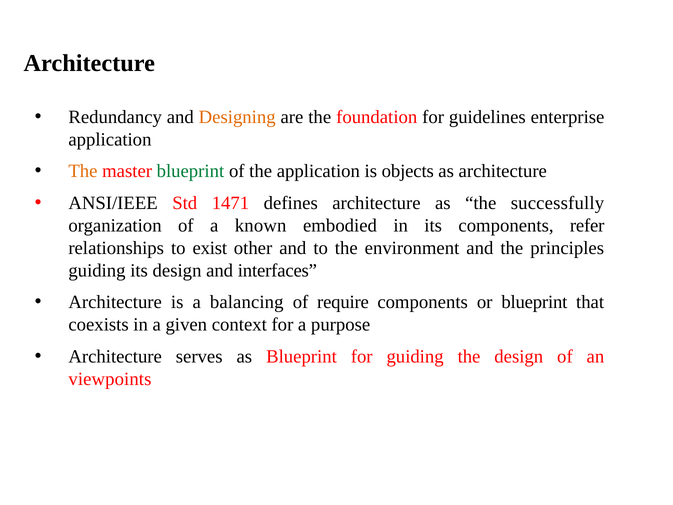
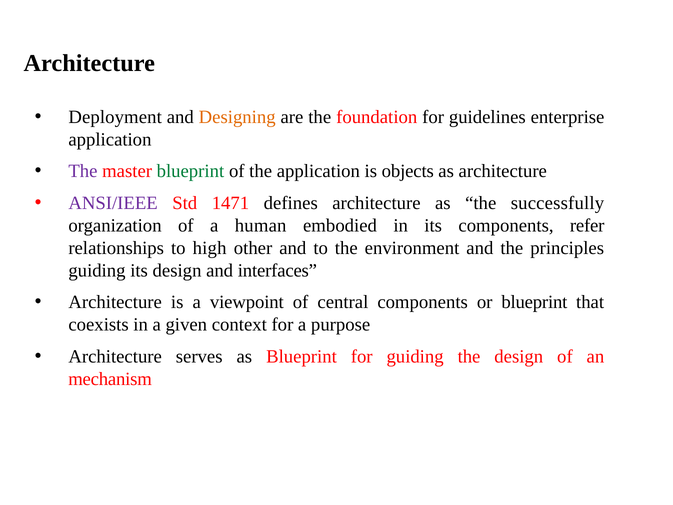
Redundancy: Redundancy -> Deployment (115, 117)
The colour: orange -> purple (83, 171)
ANSI/IEEE colour: black -> purple (113, 203)
known: known -> human (261, 225)
exist: exist -> high (210, 248)
balancing: balancing -> viewpoint (247, 302)
require: require -> central (343, 302)
viewpoints: viewpoints -> mechanism (110, 379)
